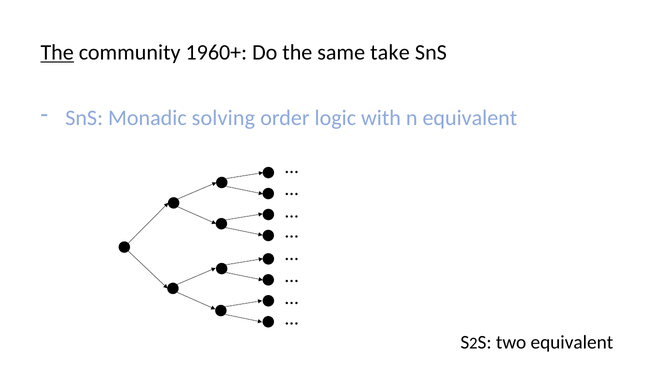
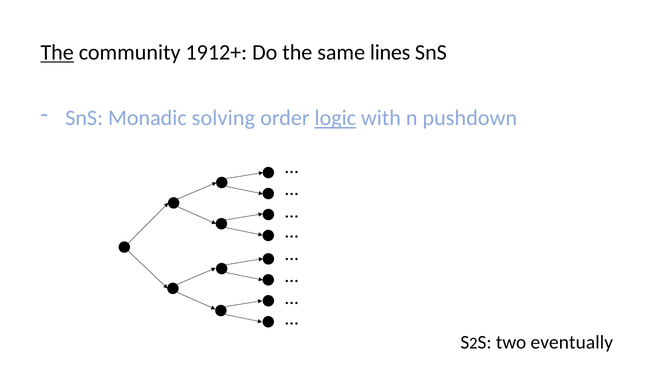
1960+: 1960+ -> 1912+ (216, 52)
take: take -> lines (390, 52)
logic underline: none -> present (335, 118)
n equivalent: equivalent -> pushdown (470, 118)
two equivalent: equivalent -> eventually (572, 342)
